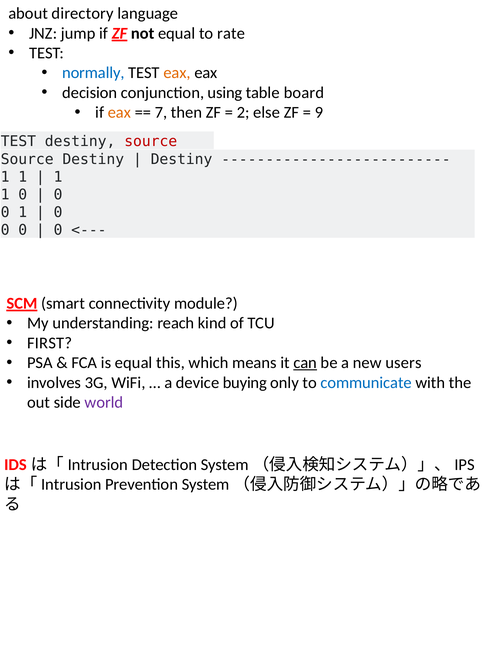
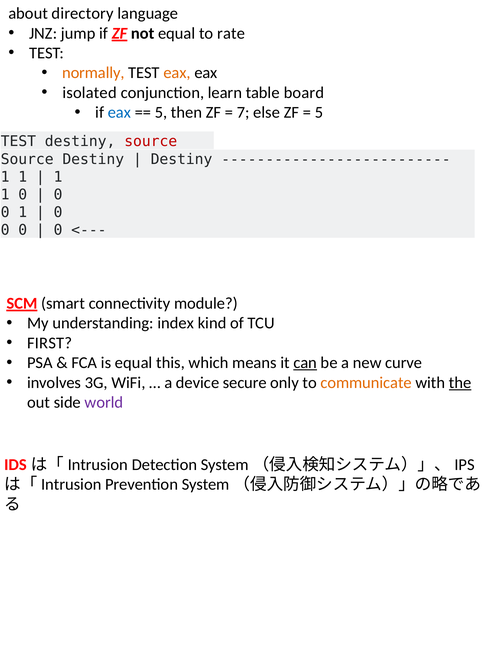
normally colour: blue -> orange (93, 73)
decision: decision -> isolated (90, 93)
using: using -> learn (225, 93)
eax colour: orange -> blue (119, 113)
7: 7 -> 5 (161, 113)
2: 2 -> 7 (243, 113)
9: 9 -> 5 (319, 113)
reach: reach -> index (176, 323)
users: users -> curve (404, 363)
buying: buying -> secure (245, 383)
communicate colour: blue -> orange (366, 383)
the underline: none -> present (460, 383)
